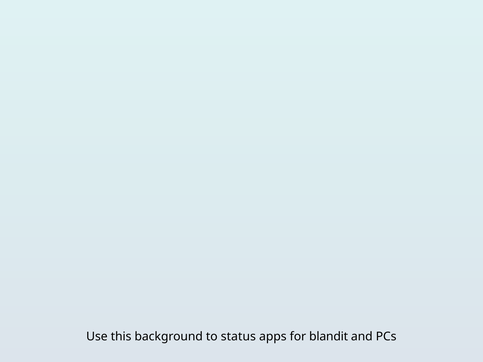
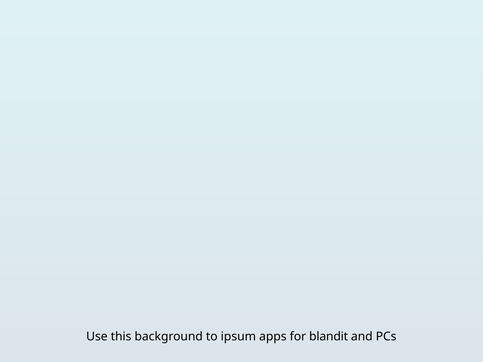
status: status -> ipsum (238, 337)
